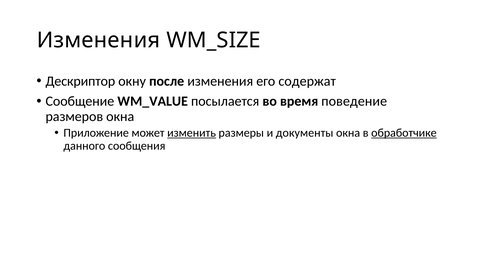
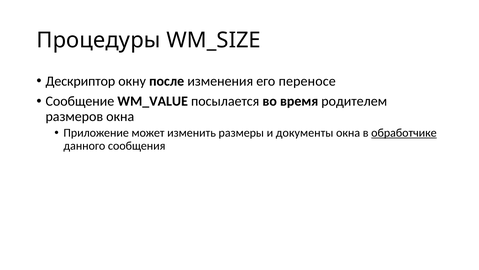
Изменения: Изменения -> Процедуры (99, 40)
содержат: содержат -> переносе (307, 81)
поведение: поведение -> родителем (354, 101)
изменить underline: present -> none (192, 133)
